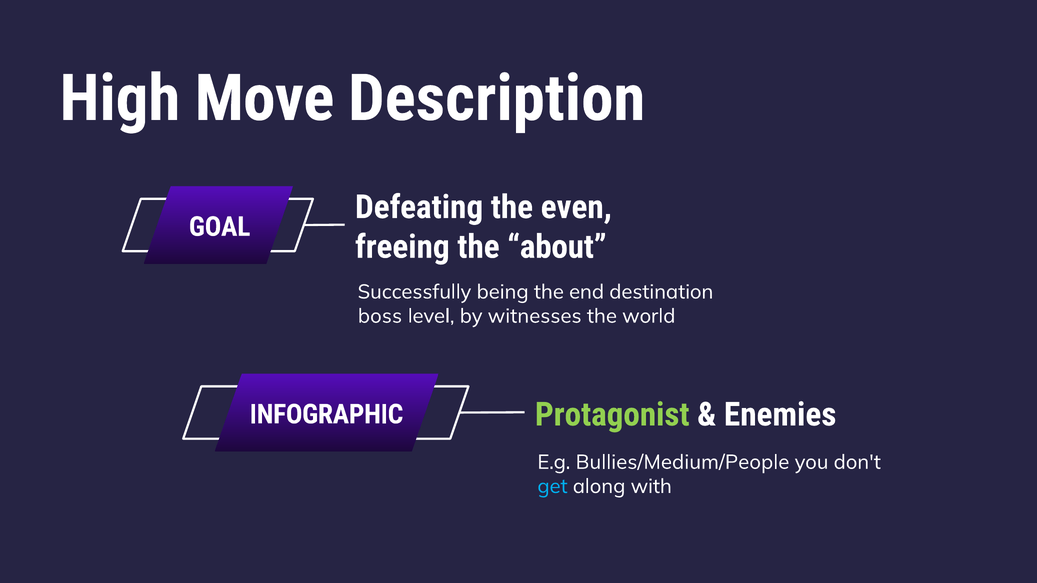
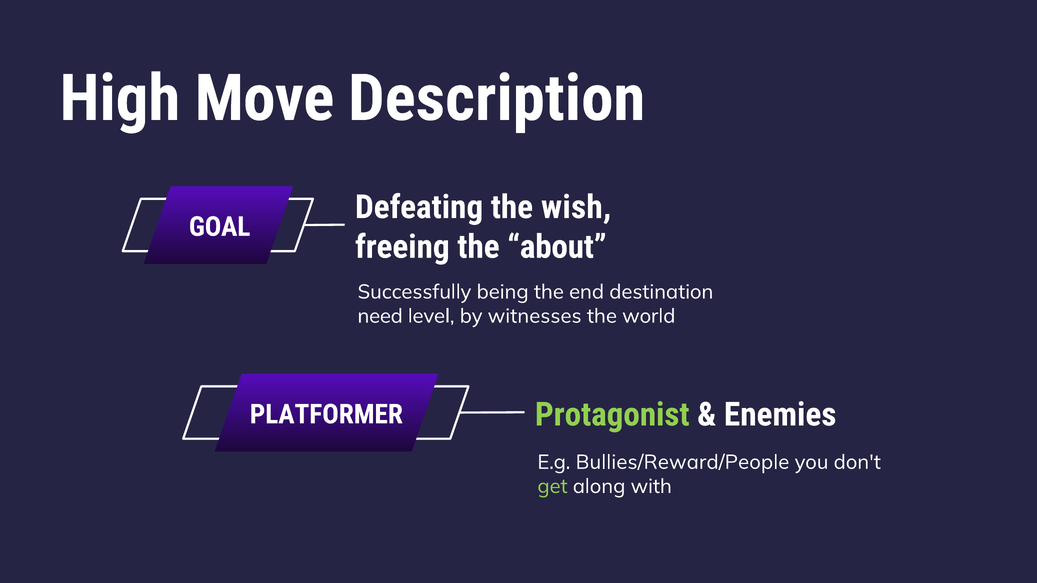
even: even -> wish (576, 207)
boss: boss -> need (380, 316)
INFOGRAPHIC: INFOGRAPHIC -> PLATFORMER (326, 415)
Bullies/Medium/People: Bullies/Medium/People -> Bullies/Reward/People (682, 462)
get colour: light blue -> light green (553, 487)
